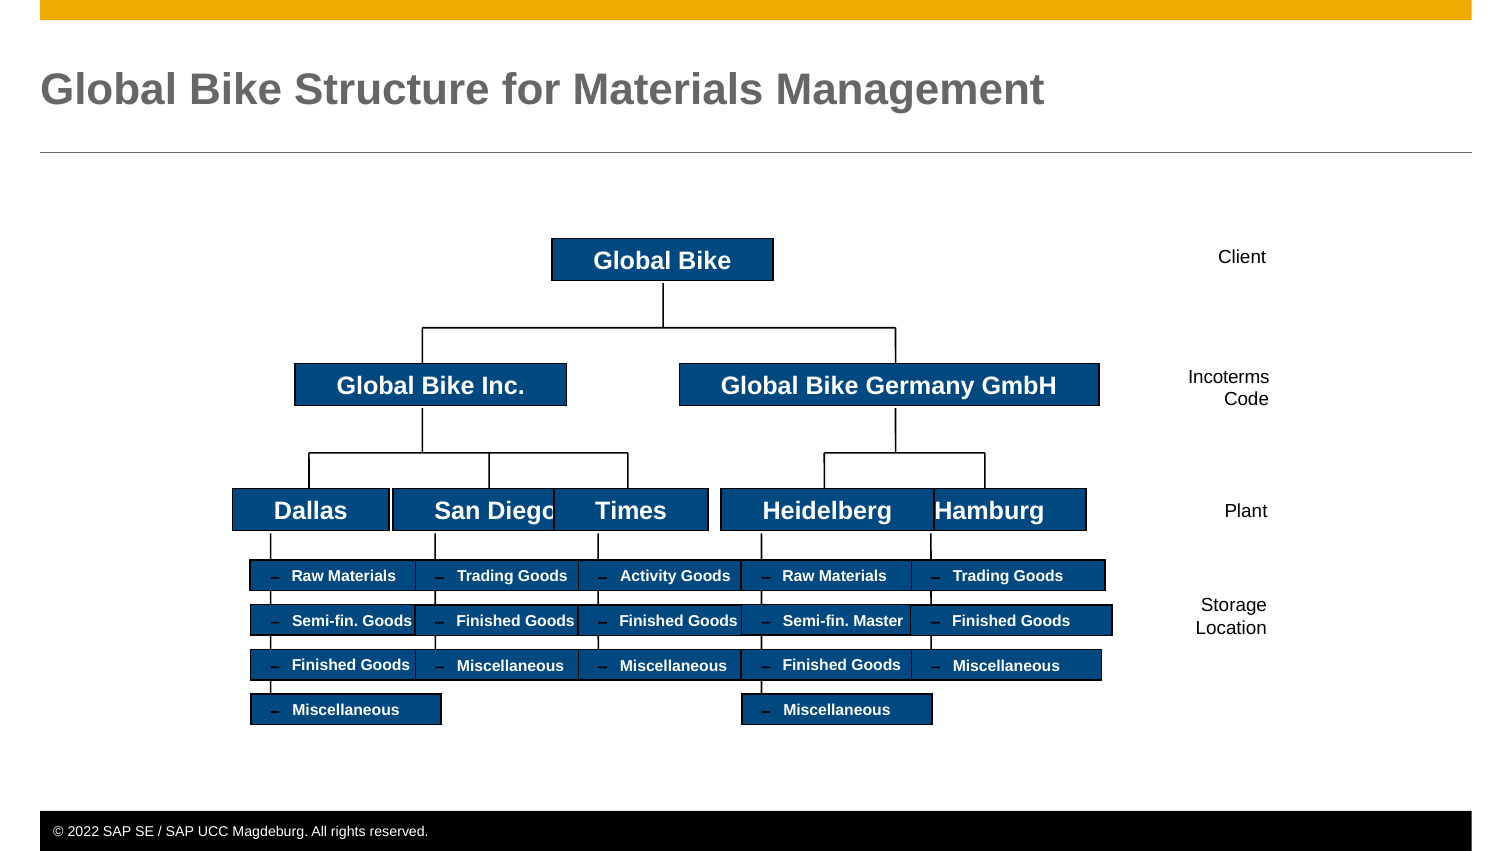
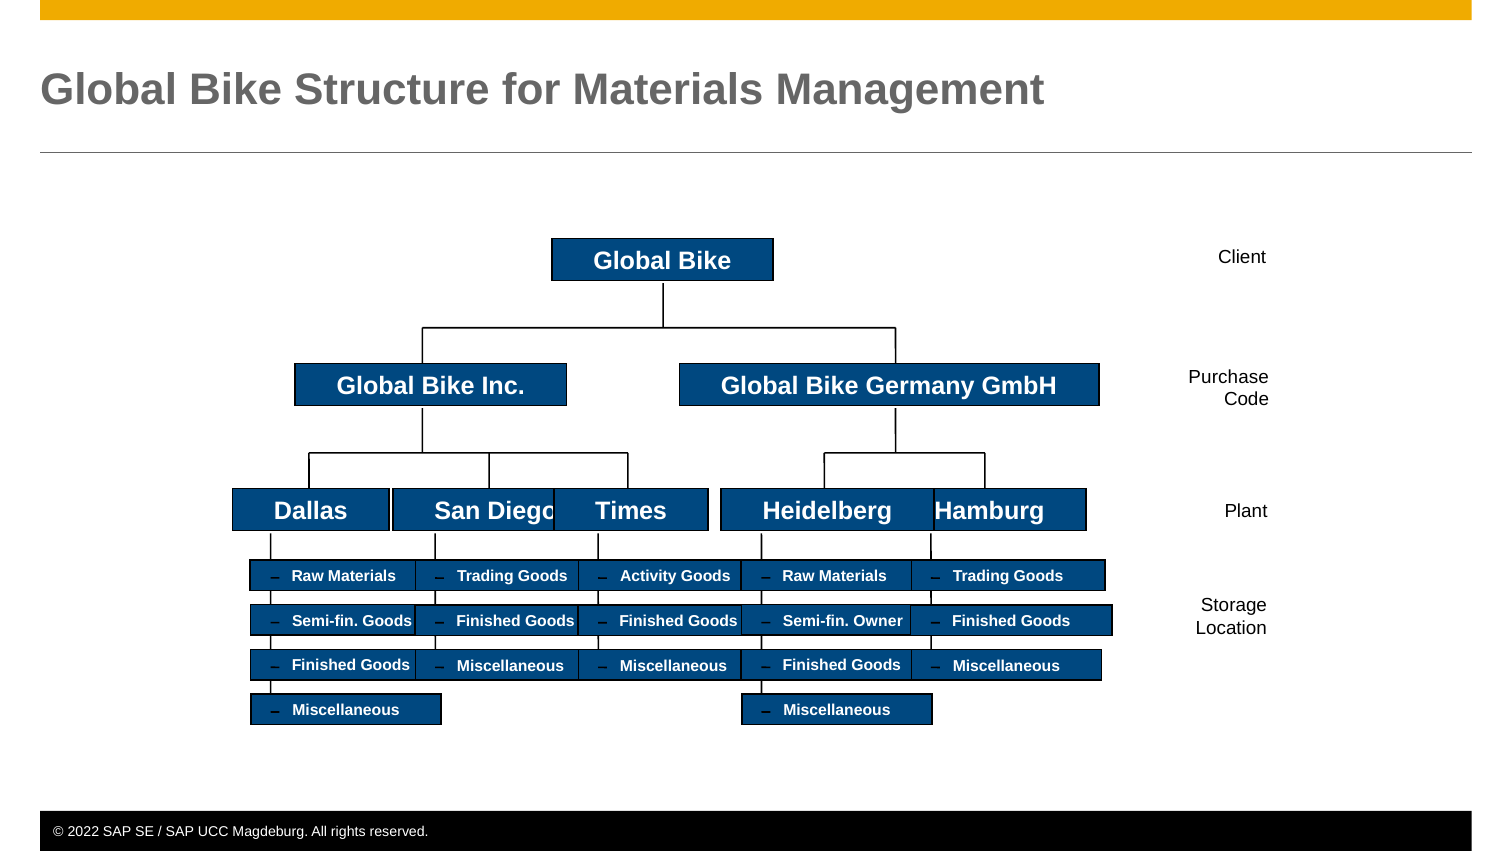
Incoterms: Incoterms -> Purchase (1229, 377)
Master: Master -> Owner (878, 621)
